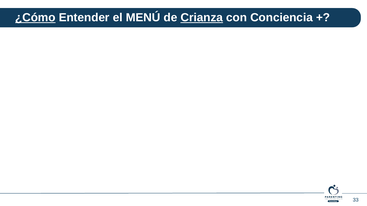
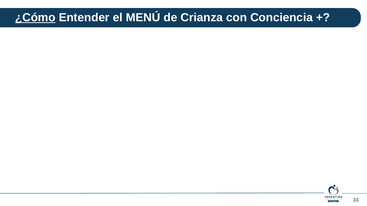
Crianza underline: present -> none (202, 18)
